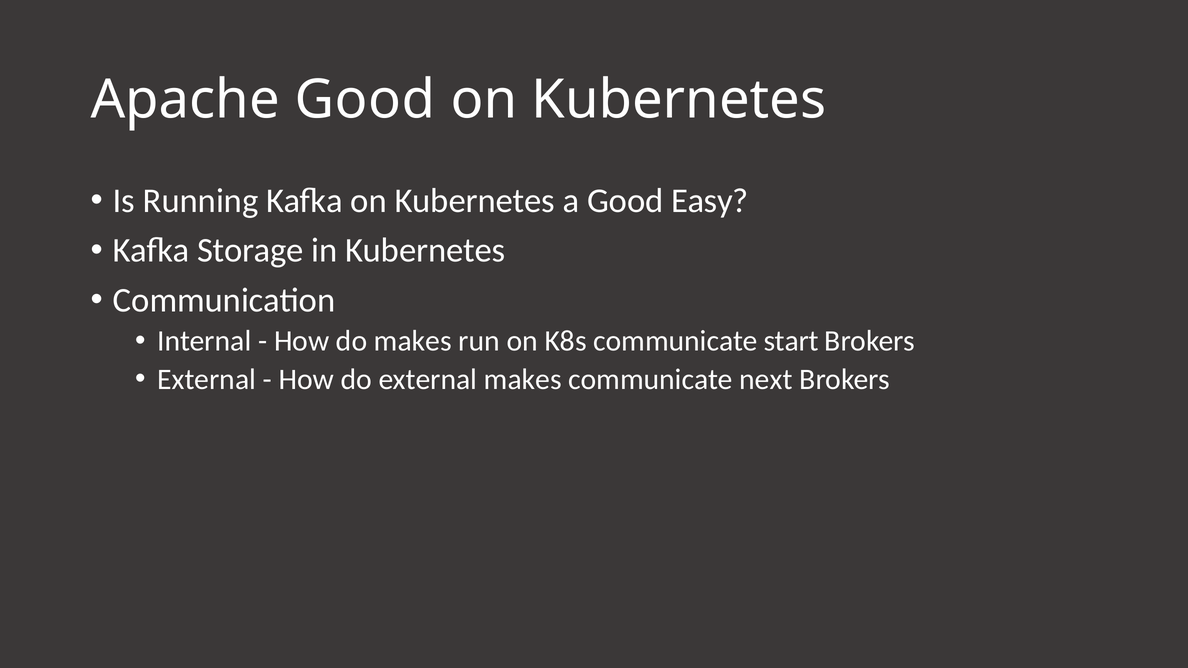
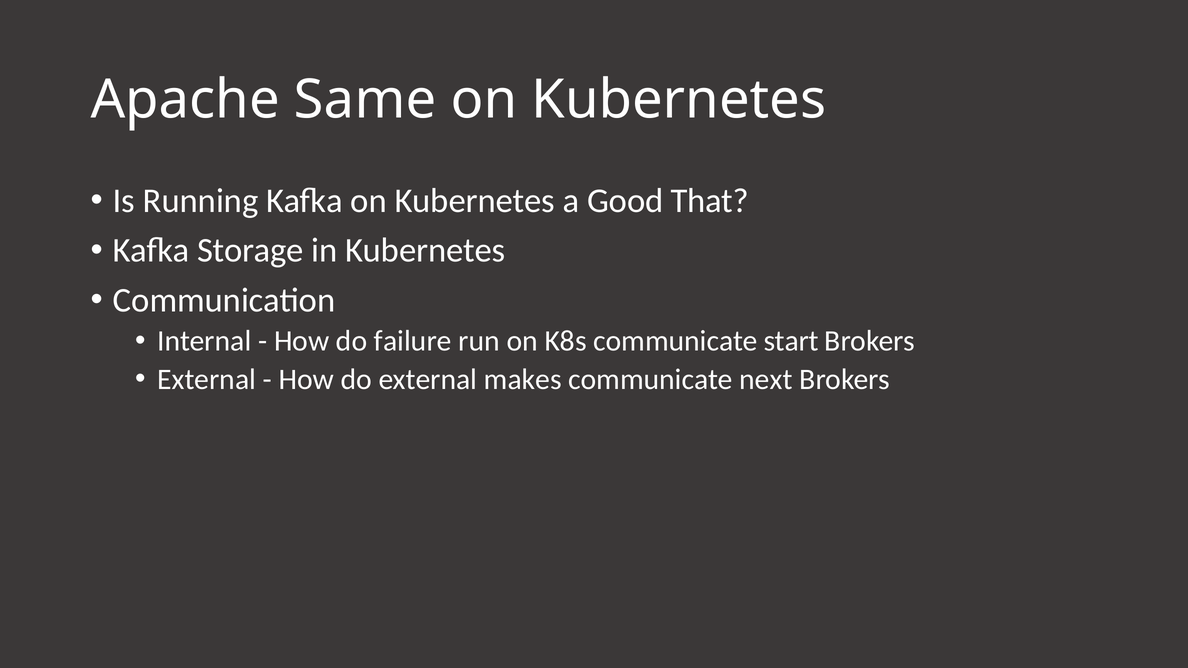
Apache Good: Good -> Same (365, 100)
Easy: Easy -> That (710, 201)
do makes: makes -> failure (413, 341)
